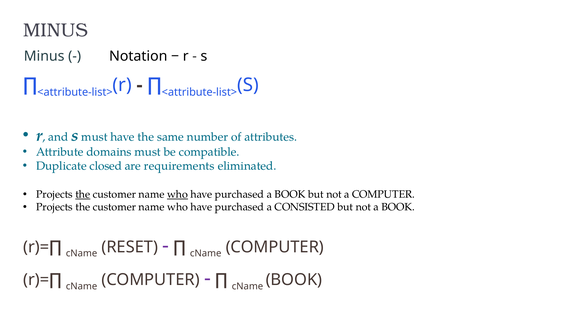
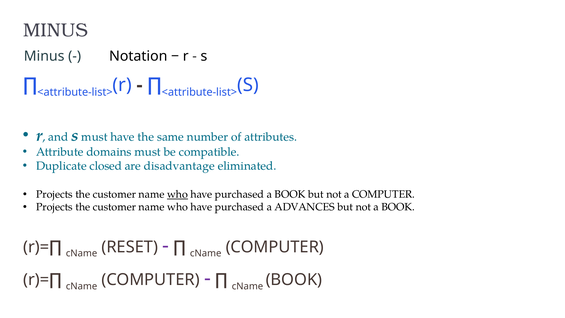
requirements: requirements -> disadvantage (179, 166)
the underline: present -> none (83, 194)
CONSISTED: CONSISTED -> ADVANCES (305, 207)
